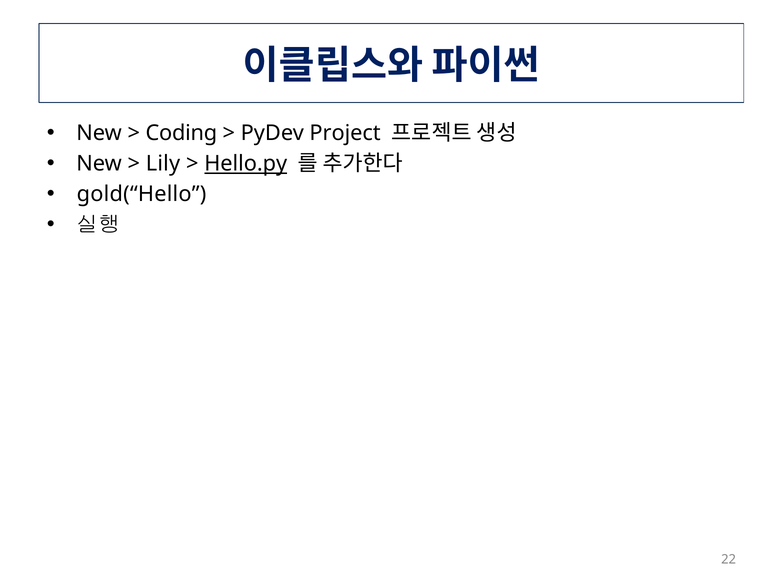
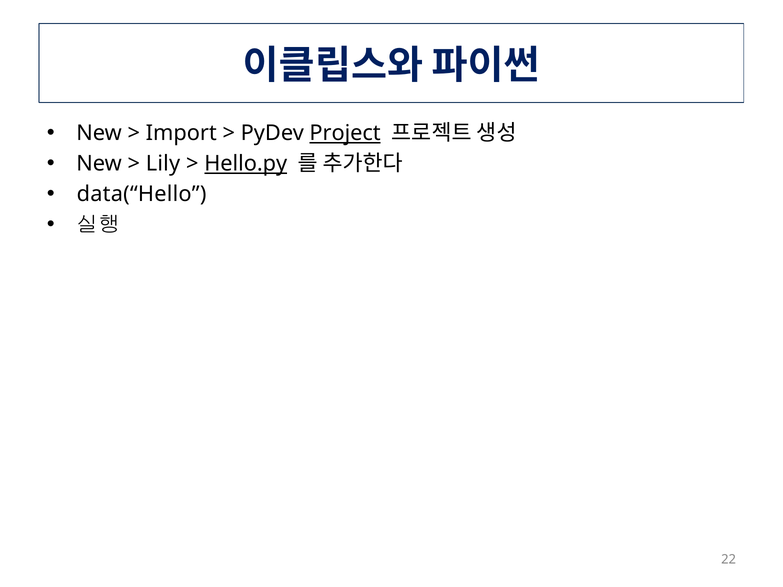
Coding: Coding -> Import (181, 133)
Project underline: none -> present (345, 133)
gold(“Hello: gold(“Hello -> data(“Hello (142, 194)
